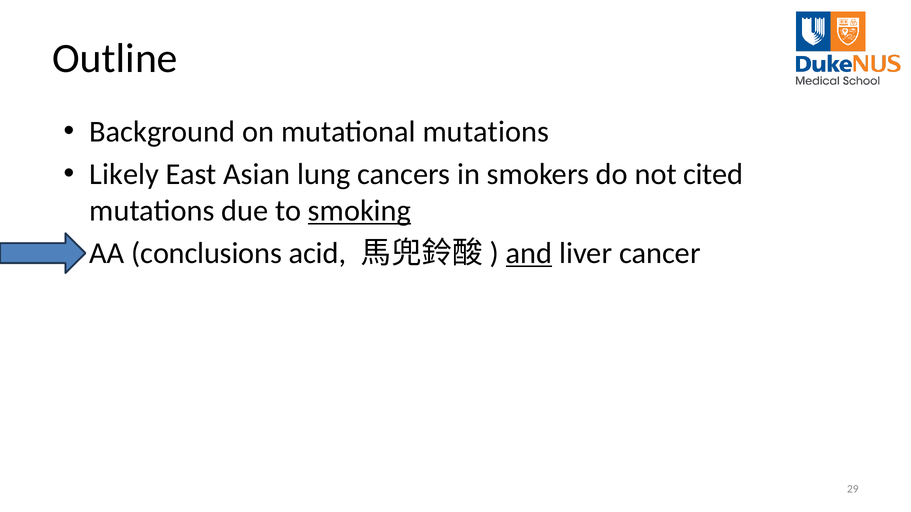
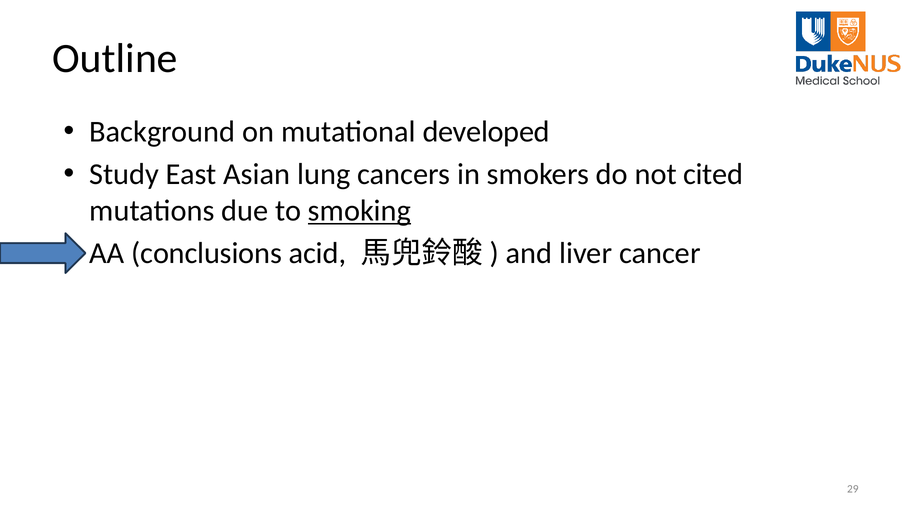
mutational mutations: mutations -> developed (486, 132)
Likely: Likely -> Study (124, 174)
and underline: present -> none (529, 253)
